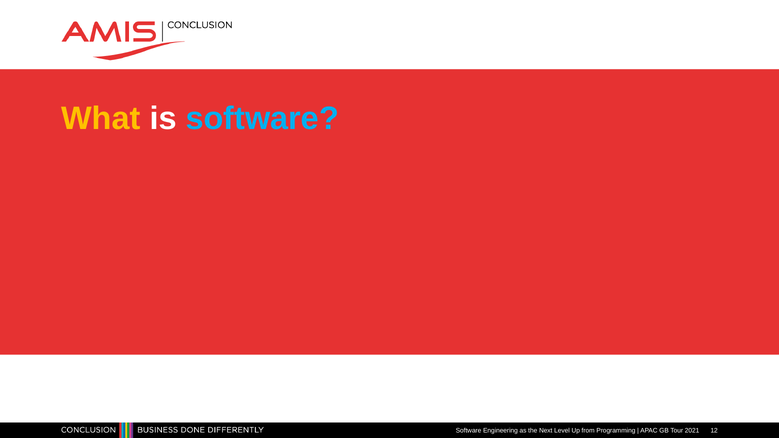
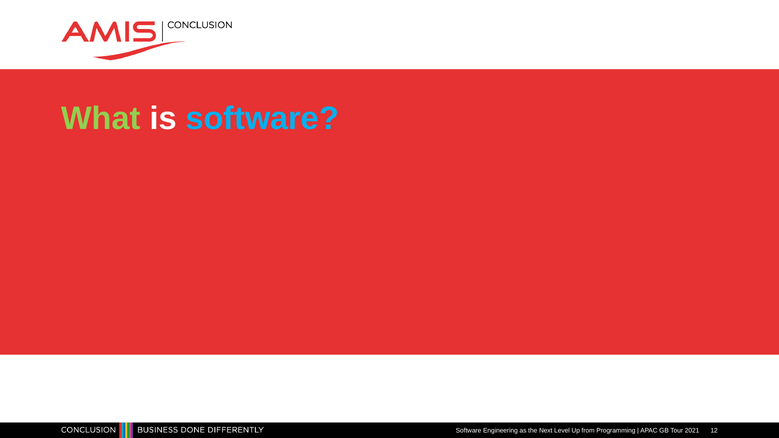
What colour: yellow -> light green (101, 119)
